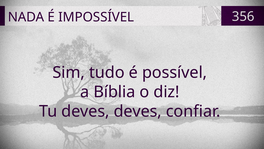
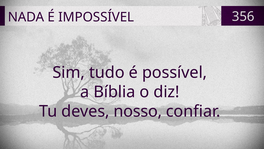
deves deves: deves -> nosso (138, 111)
